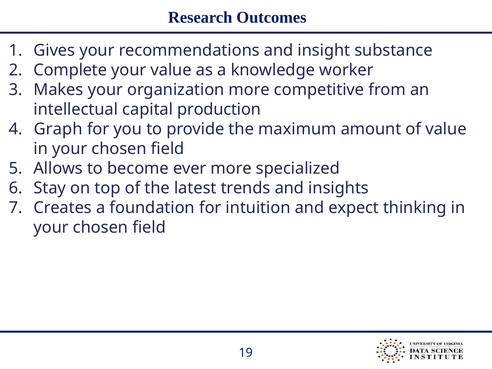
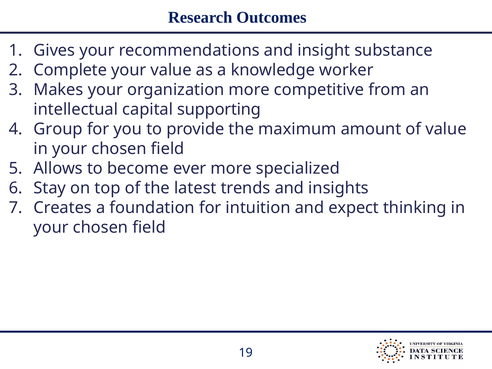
production: production -> supporting (219, 109)
Graph: Graph -> Group (58, 129)
